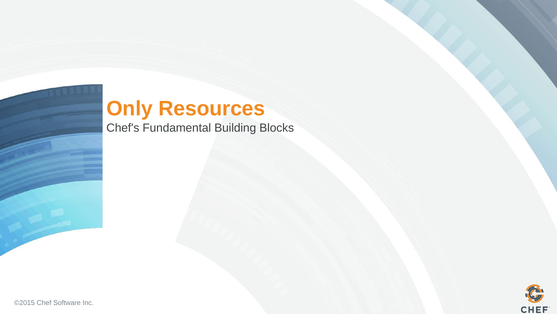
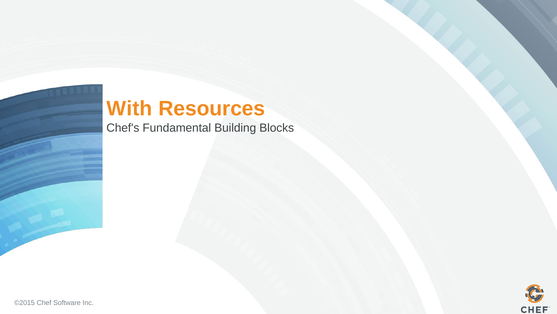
Only: Only -> With (129, 108)
